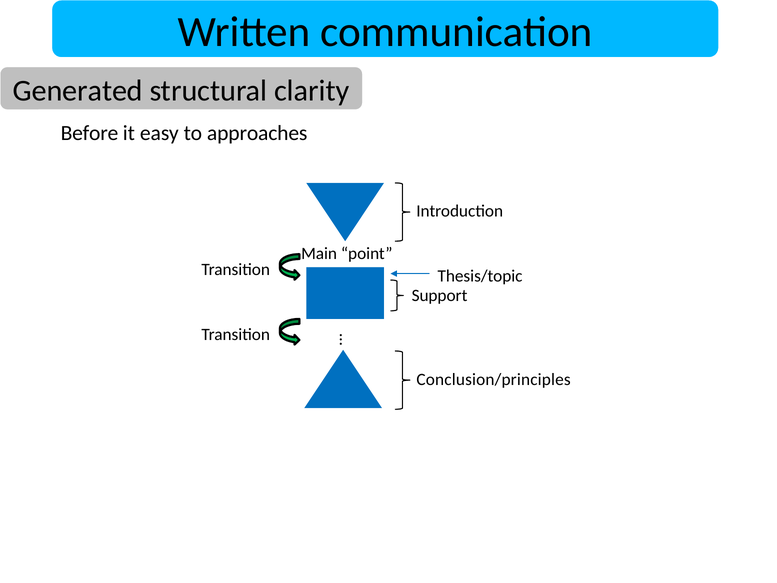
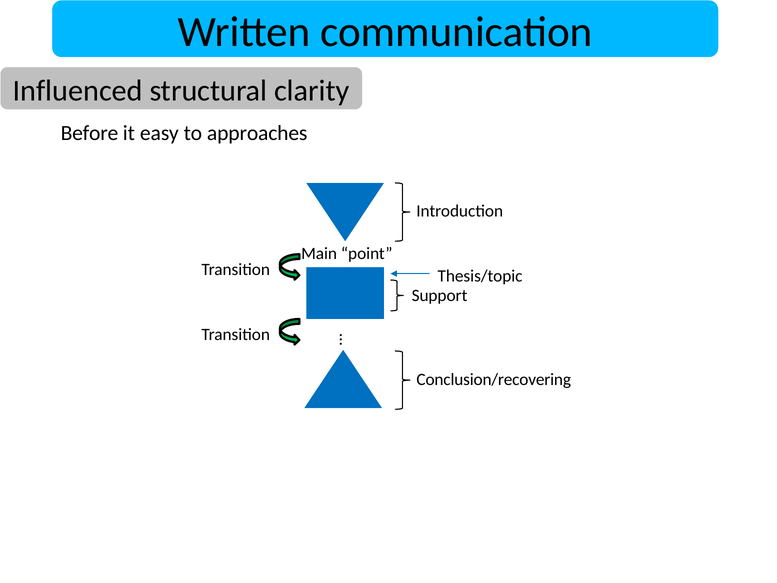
Generated: Generated -> Influenced (78, 91)
Conclusion/principles: Conclusion/principles -> Conclusion/recovering (494, 379)
